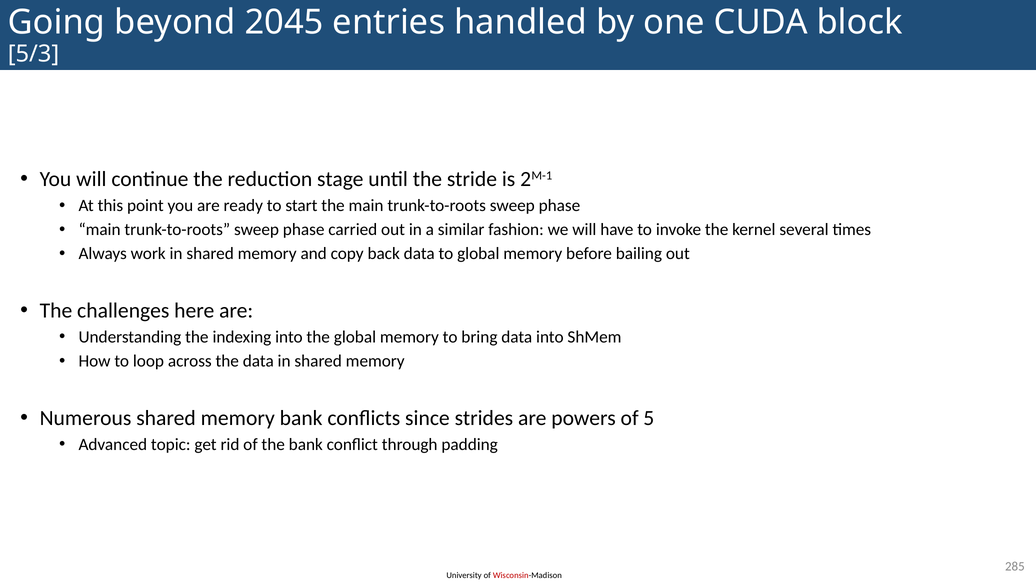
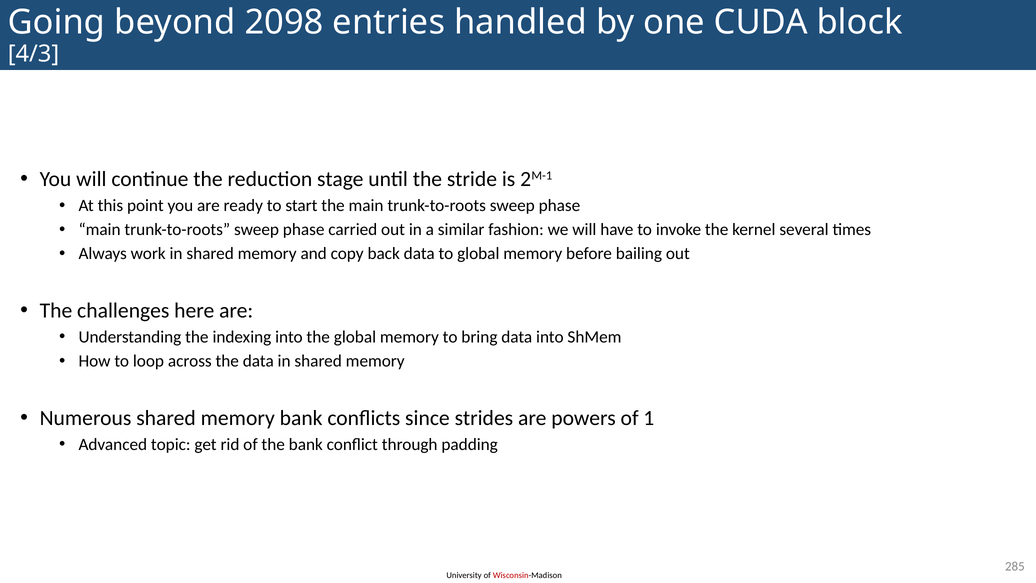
2045: 2045 -> 2098 (284, 22)
5/3: 5/3 -> 4/3 (33, 54)
5: 5 -> 1 (649, 418)
